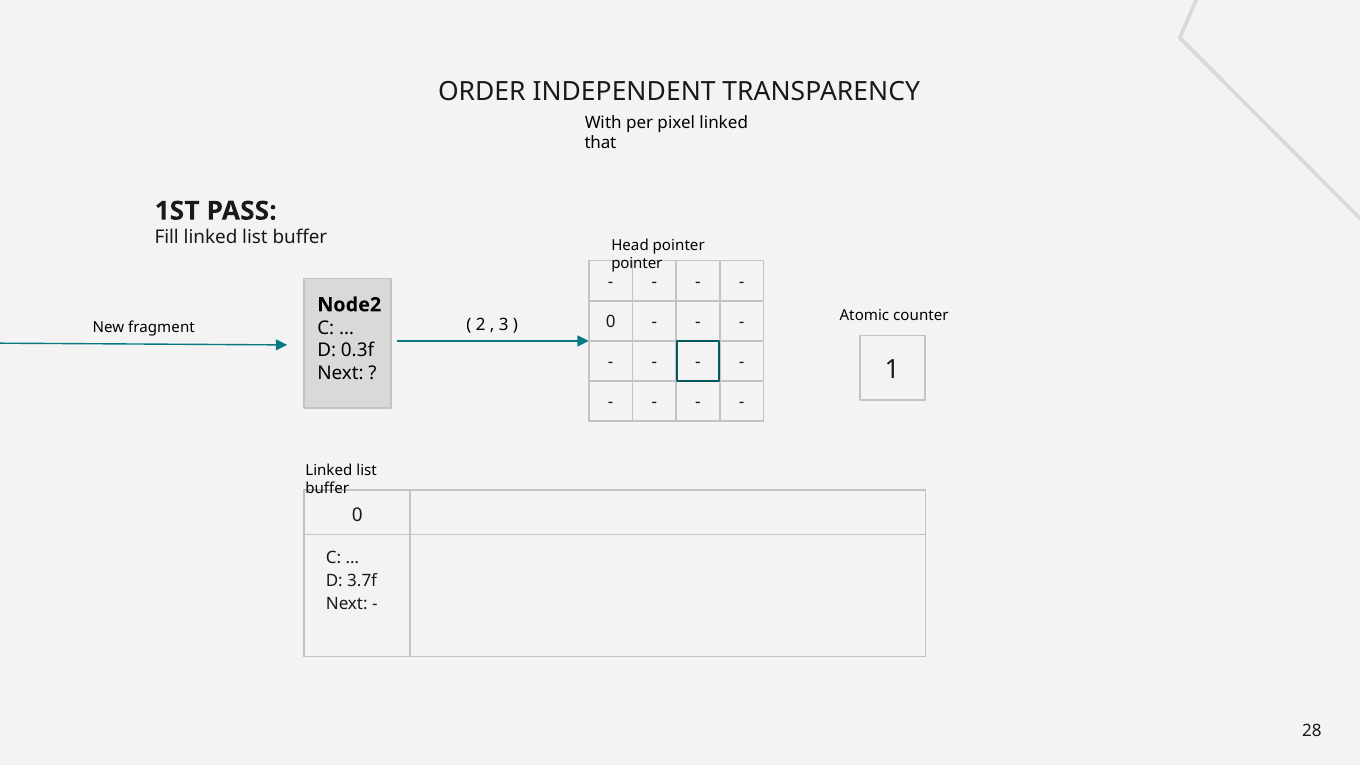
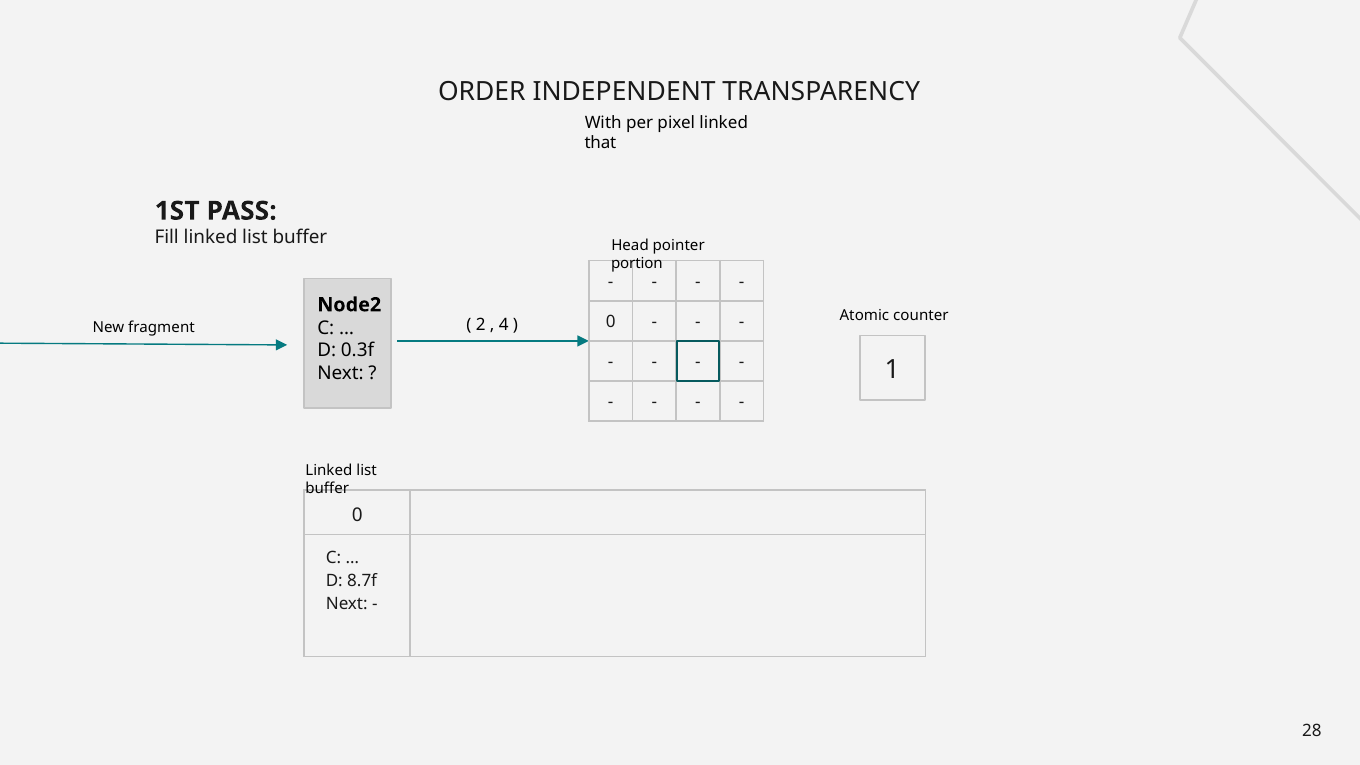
pointer: pointer -> portion (637, 263)
3: 3 -> 4 (504, 325)
3.7f: 3.7f -> 8.7f (362, 581)
